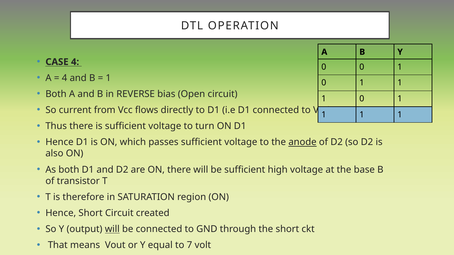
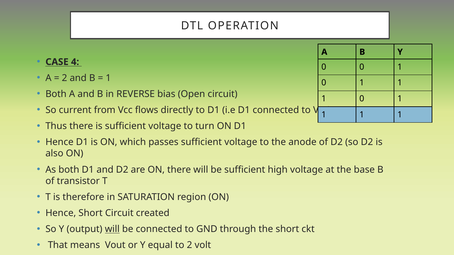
4: 4 -> 2 (65, 78)
anode underline: present -> none (302, 142)
to 7: 7 -> 2 (189, 246)
